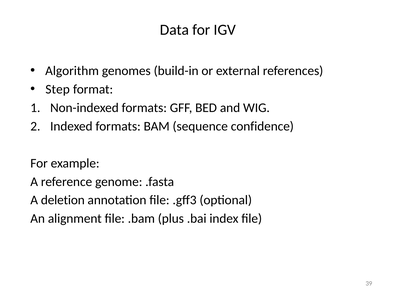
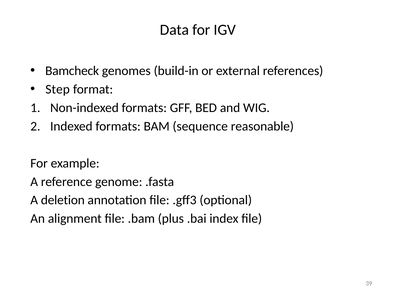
Algorithm: Algorithm -> Bamcheck (72, 71)
confidence: confidence -> reasonable (262, 126)
